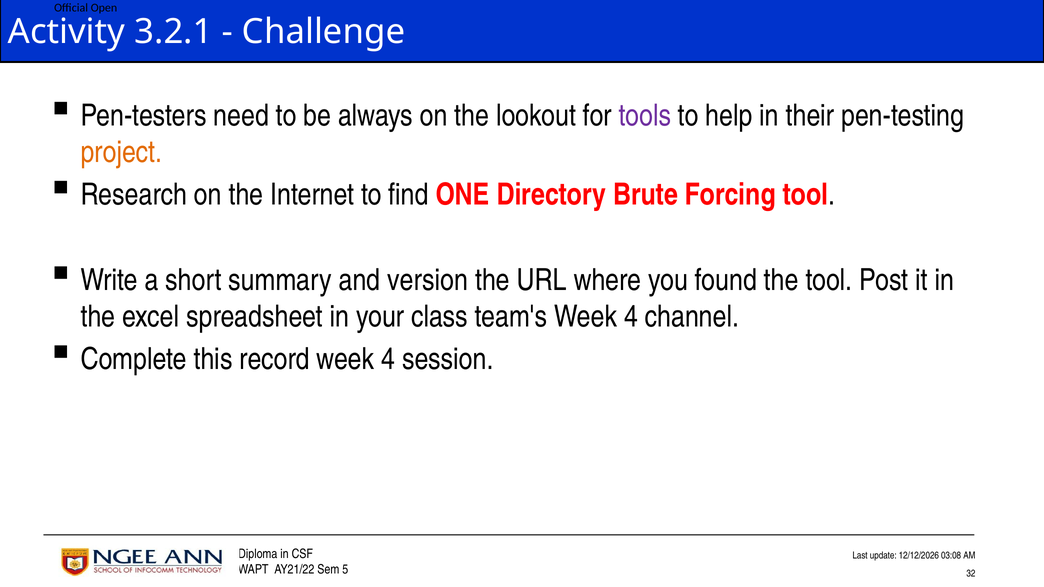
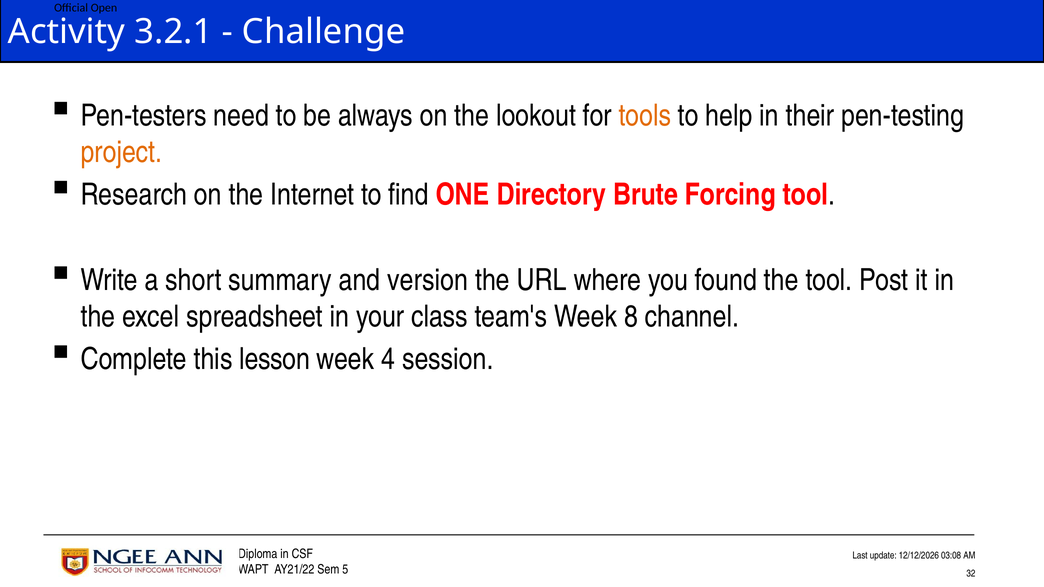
tools colour: purple -> orange (645, 116)
team's Week 4: 4 -> 8 (631, 317)
record: record -> lesson (275, 359)
